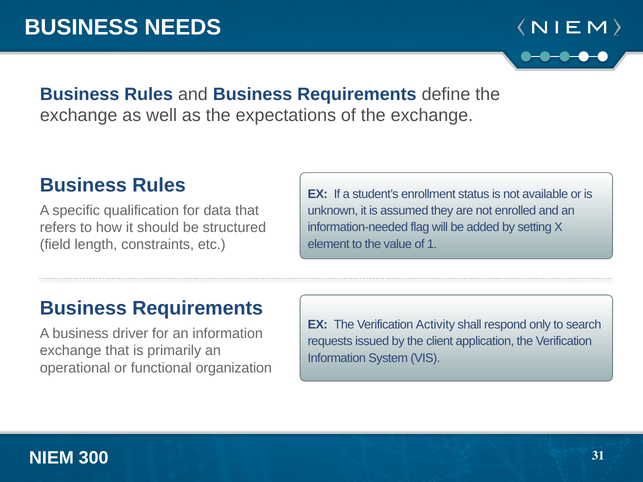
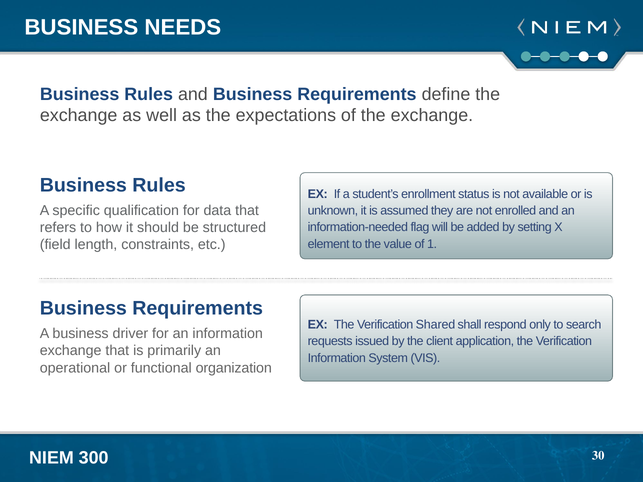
Activity: Activity -> Shared (435, 325)
31: 31 -> 30 (598, 456)
